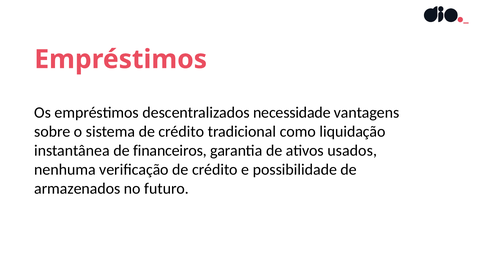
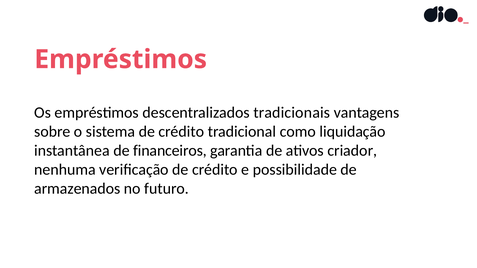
necessidade: necessidade -> tradicionais (292, 113)
usados: usados -> criador (352, 151)
